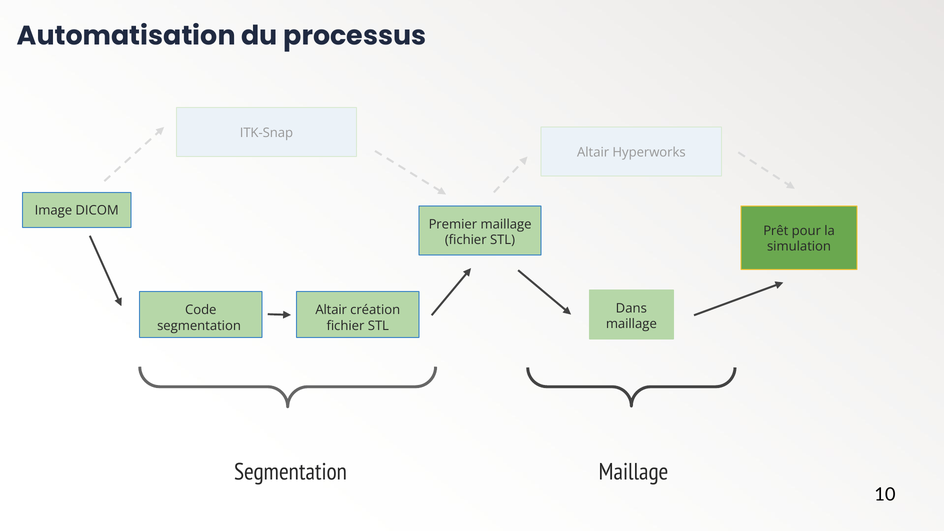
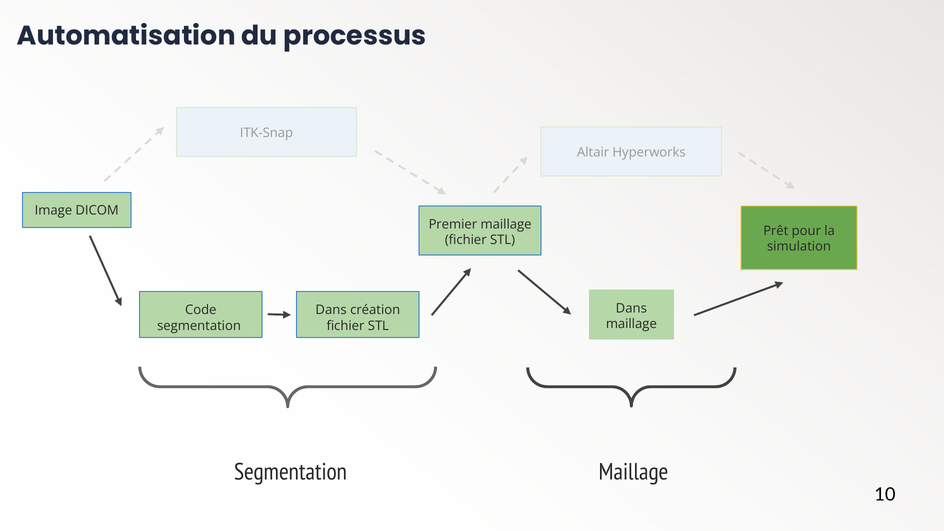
Altair: Altair -> Dans (331, 310)
